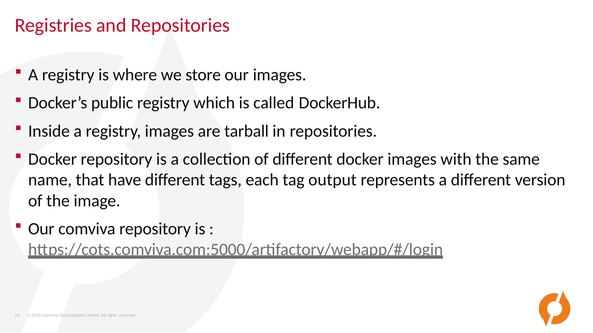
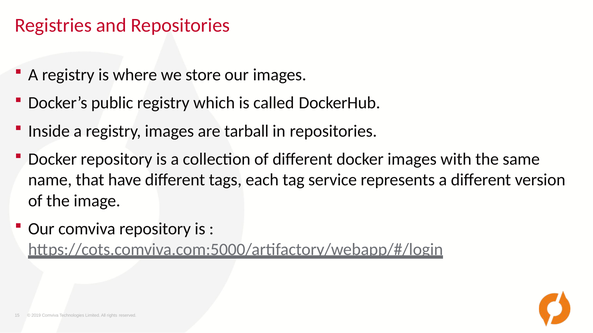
output: output -> service (333, 180)
